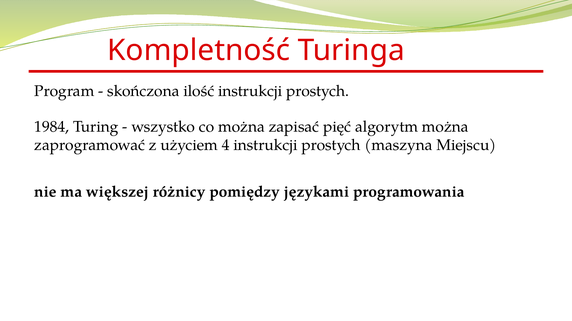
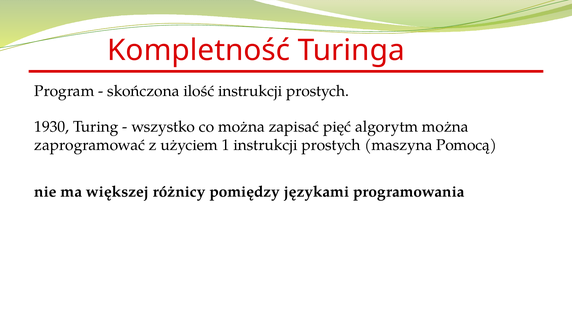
1984: 1984 -> 1930 (52, 127)
4: 4 -> 1 (226, 145)
Miejscu: Miejscu -> Pomocą (467, 145)
